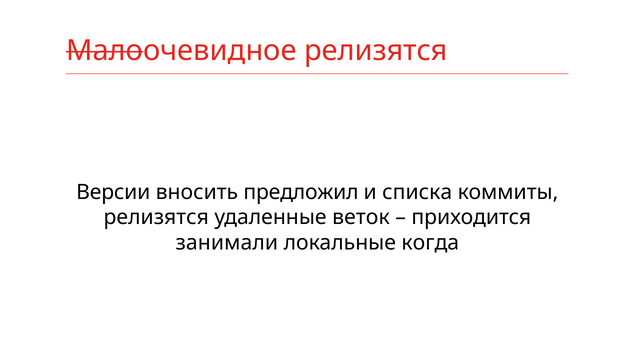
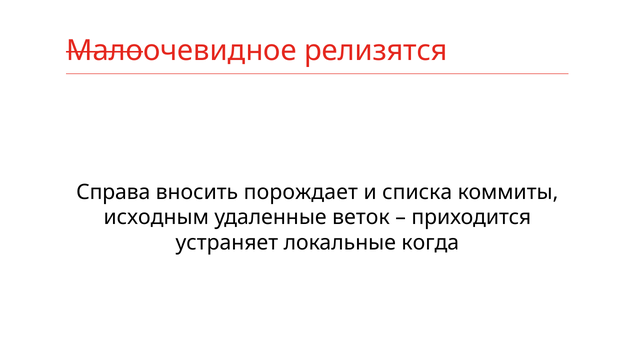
Версии: Версии -> Справа (113, 192)
предложил: предложил -> порождает (301, 192)
релизятся: релизятся -> исходным (156, 218)
занимали: занимали -> устраняет (227, 243)
